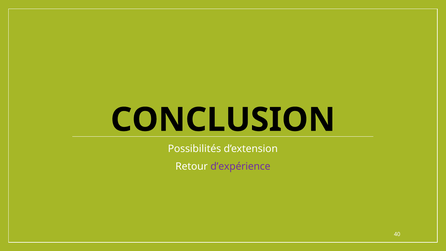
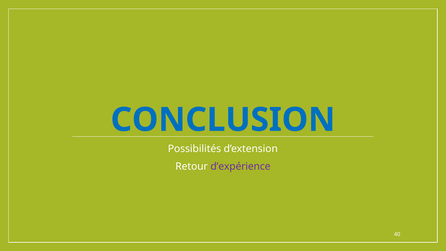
CONCLUSION colour: black -> blue (223, 120)
